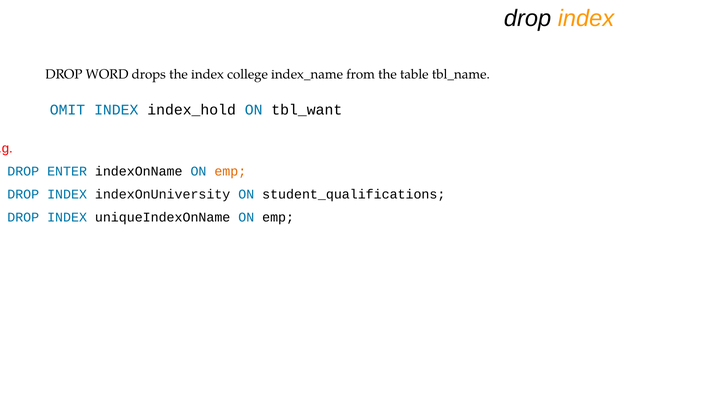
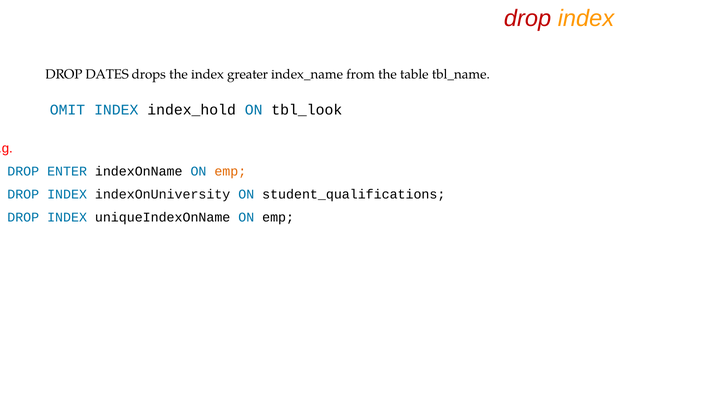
drop colour: black -> red (528, 18)
WORD: WORD -> DATES (107, 74)
college: college -> greater (248, 74)
tbl_want: tbl_want -> tbl_look (307, 109)
